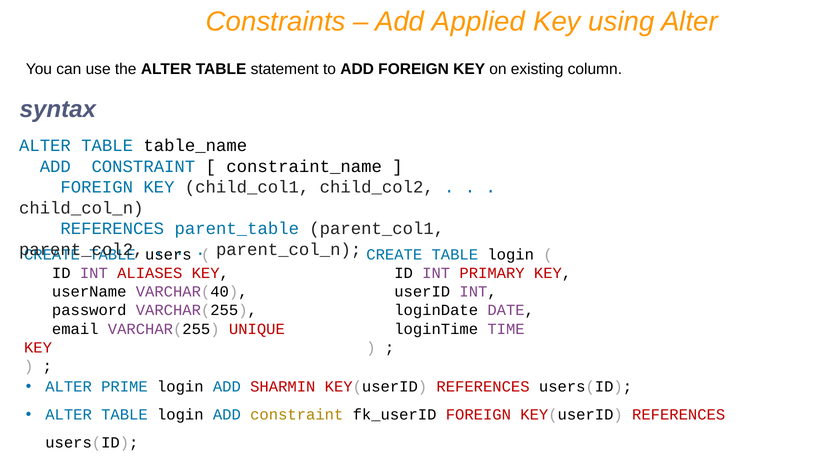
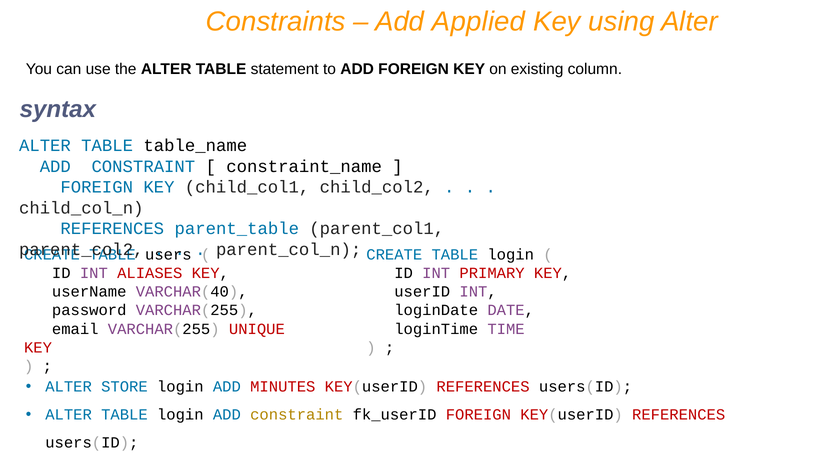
PRIME: PRIME -> STORE (124, 387)
SHARMIN: SHARMIN -> MINUTES (283, 387)
